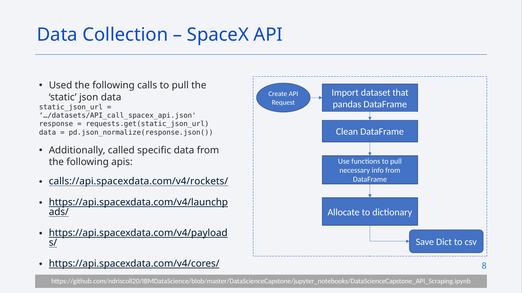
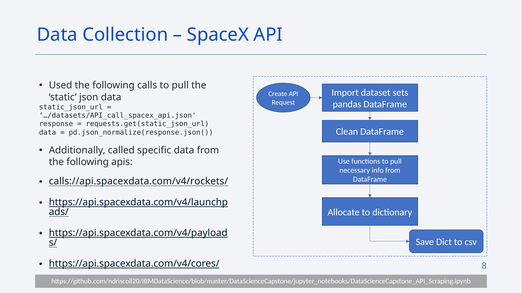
that: that -> sets (400, 93)
